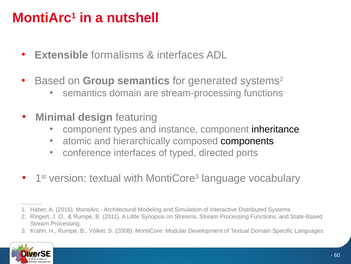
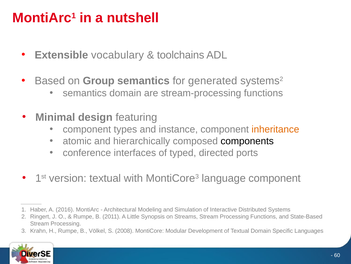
formalisms: formalisms -> vocabulary (117, 55)
interfaces: interfaces -> toolchains (181, 55)
inheritance colour: black -> orange (275, 129)
language vocabulary: vocabulary -> component (275, 178)
